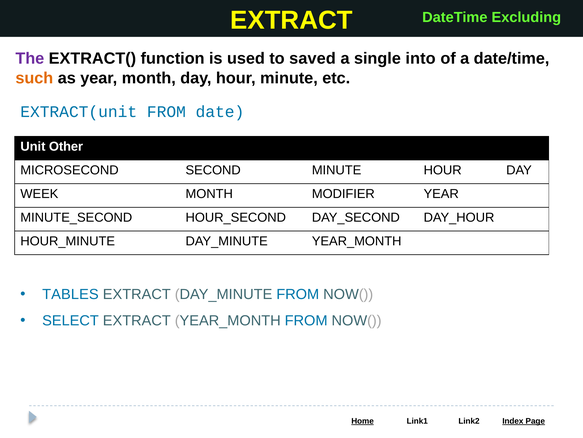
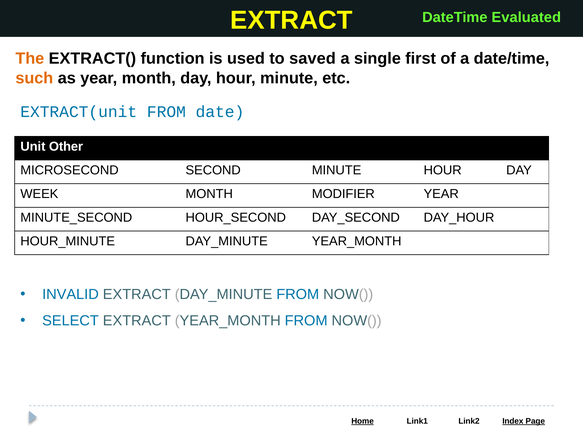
Excluding: Excluding -> Evaluated (526, 17)
The colour: purple -> orange (30, 59)
into: into -> first (421, 59)
TABLES: TABLES -> INVALID (70, 294)
